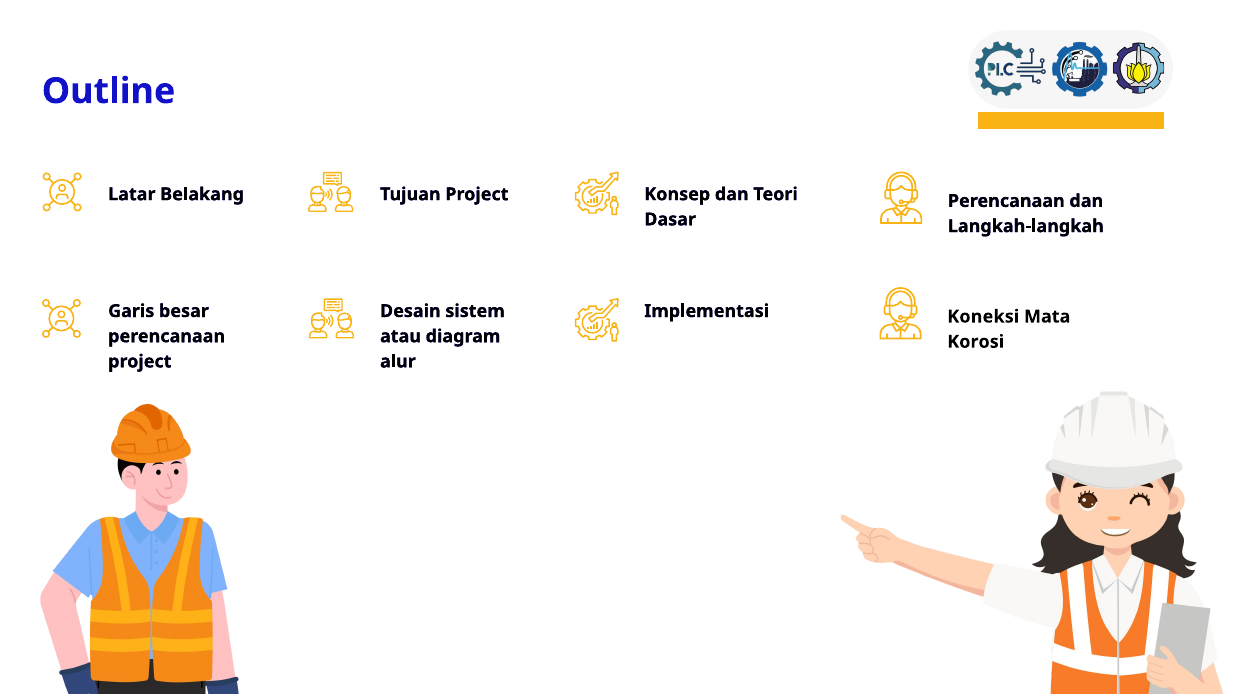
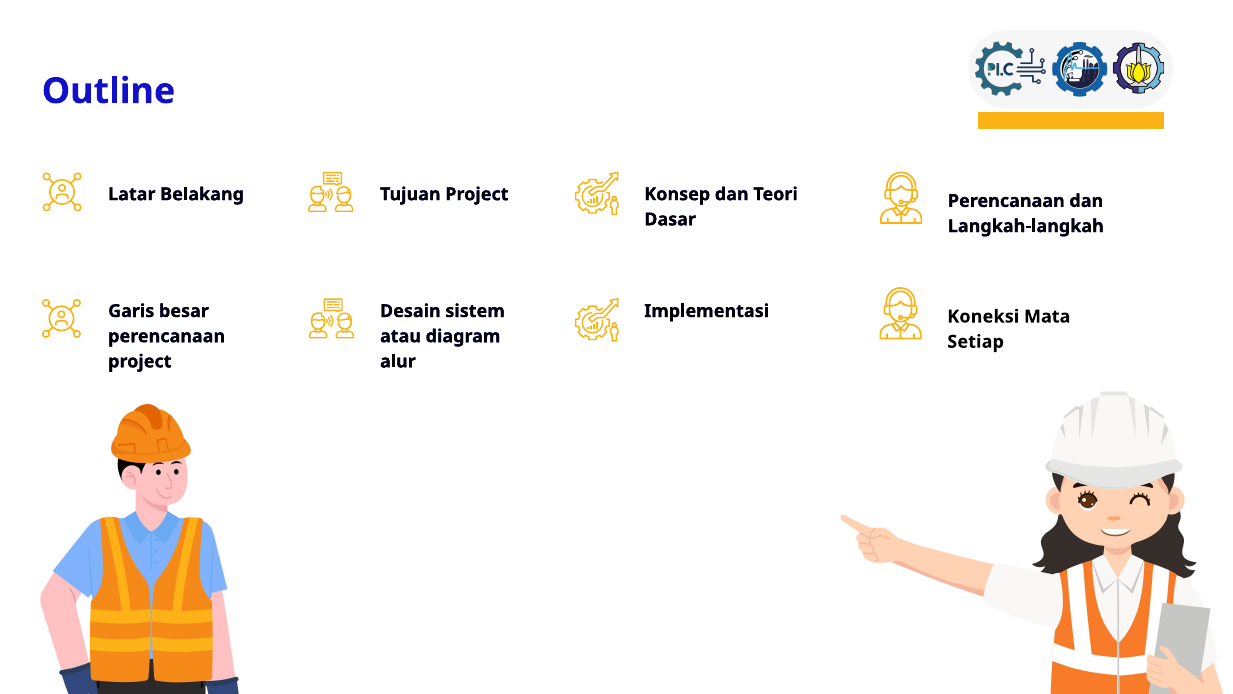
Korosi: Korosi -> Setiap (976, 342)
